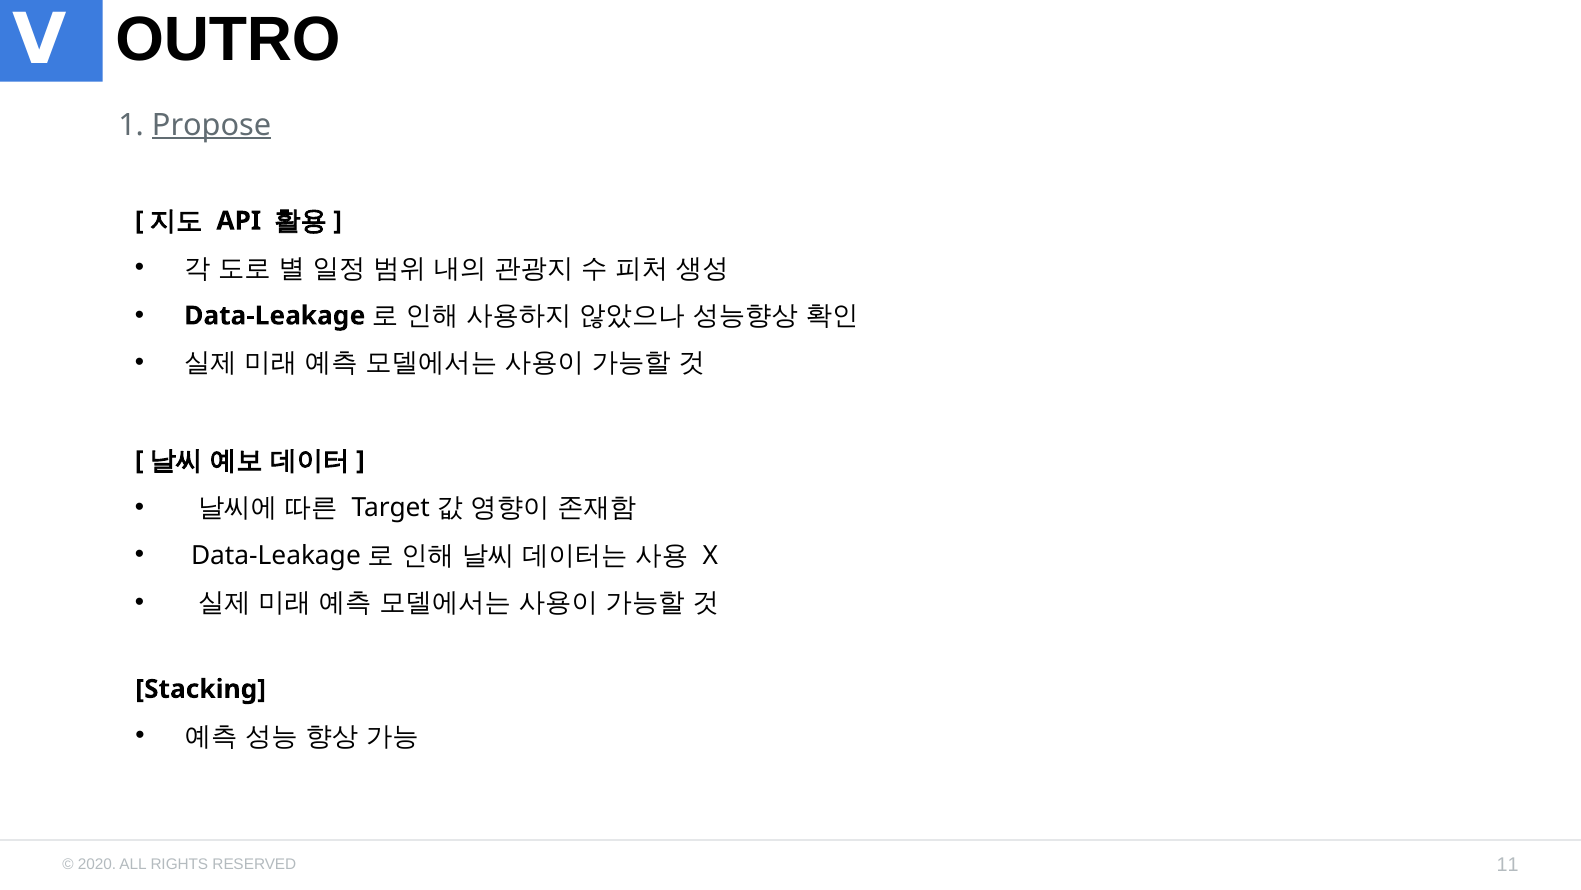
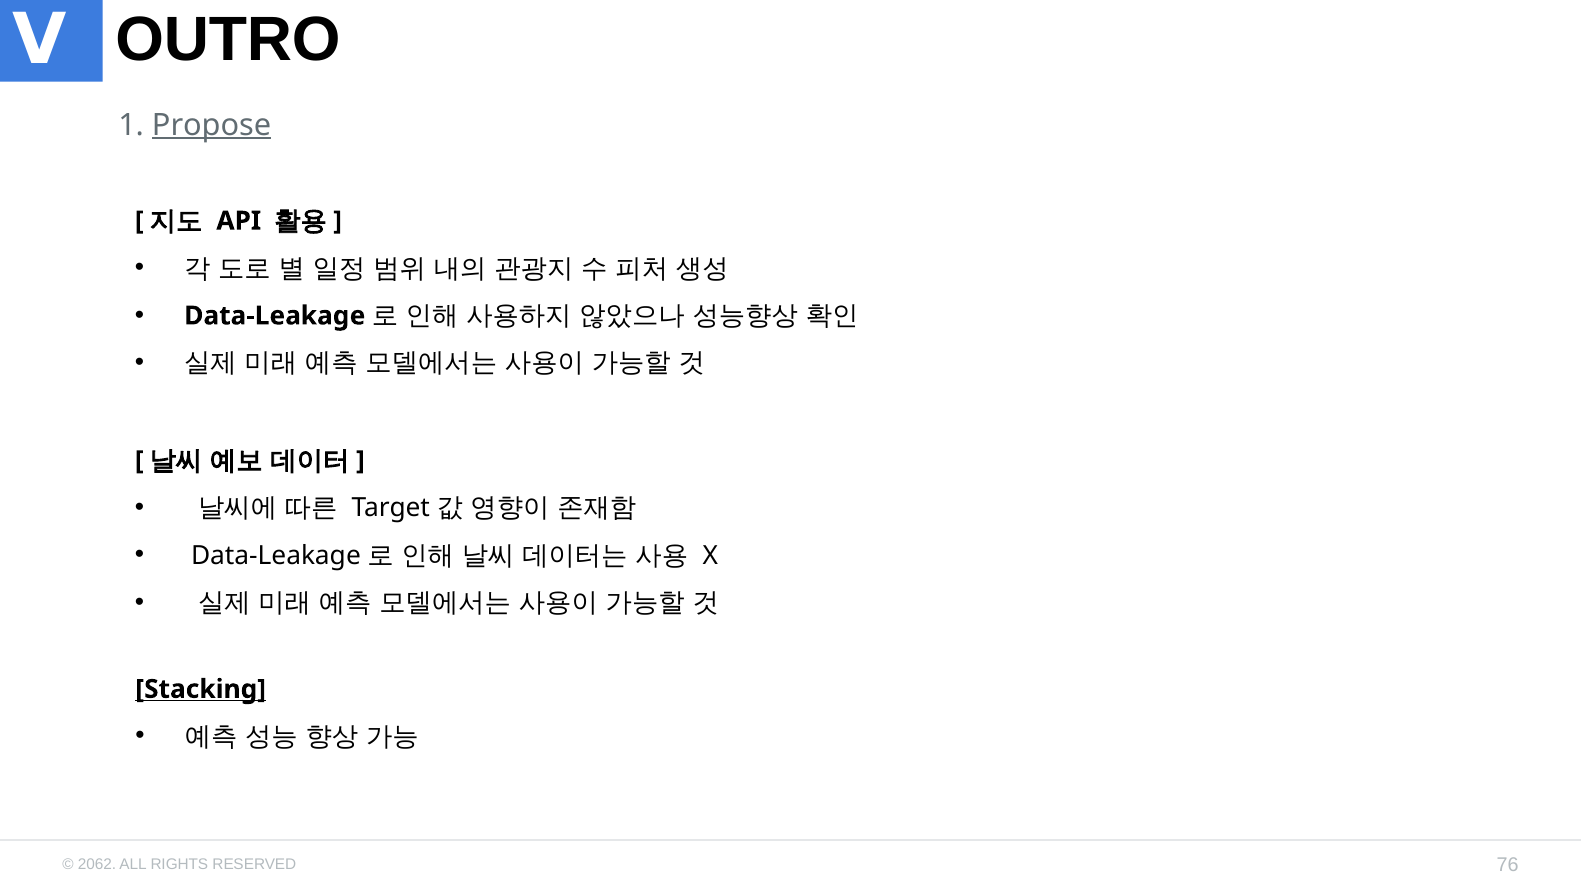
Stacking underline: none -> present (201, 689)
2020: 2020 -> 2062 (97, 864)
11: 11 -> 76 (1508, 865)
